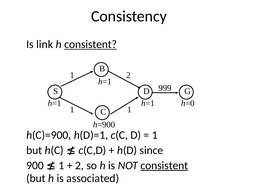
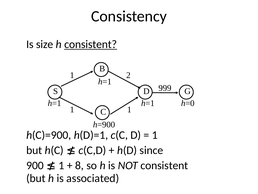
link: link -> size (45, 44)
consistent underline: present -> none (164, 165)
2: 2 -> 8 (79, 165)
